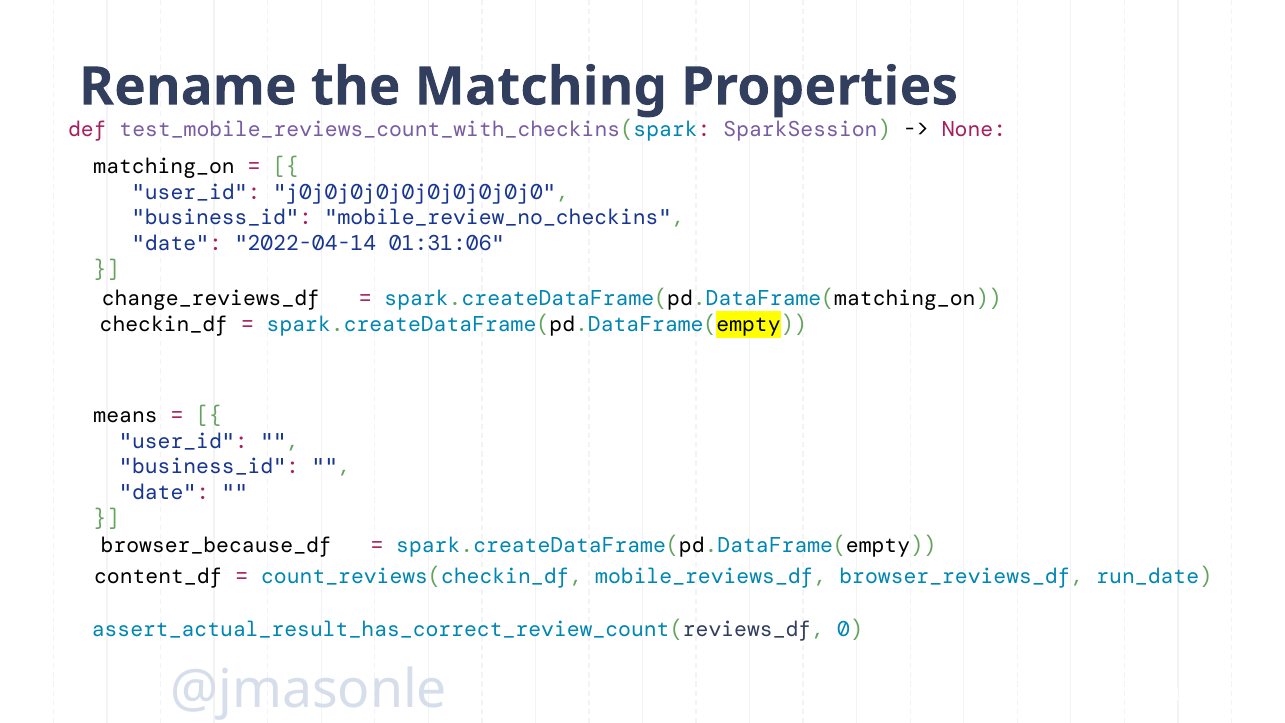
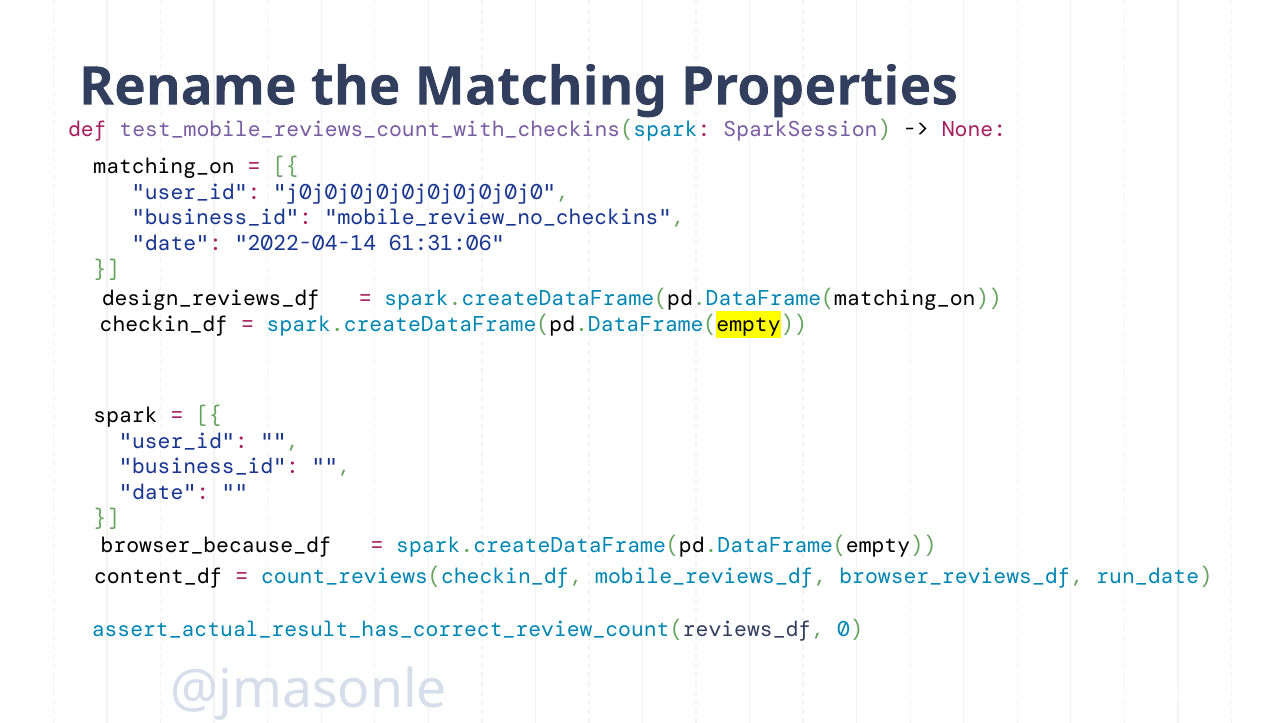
01:31:06: 01:31:06 -> 61:31:06 (447, 243)
change_reviews_df: change_reviews_df -> design_reviews_df (211, 299)
means: means -> spark (126, 415)
